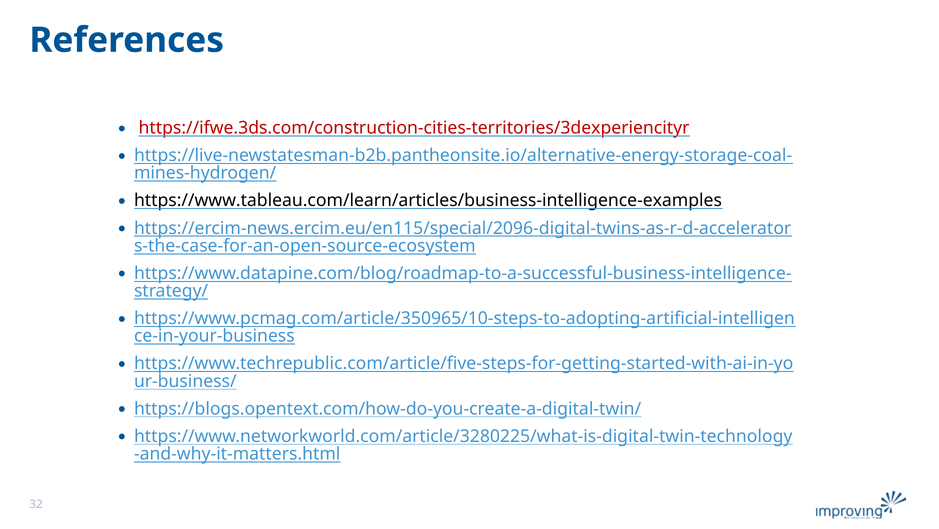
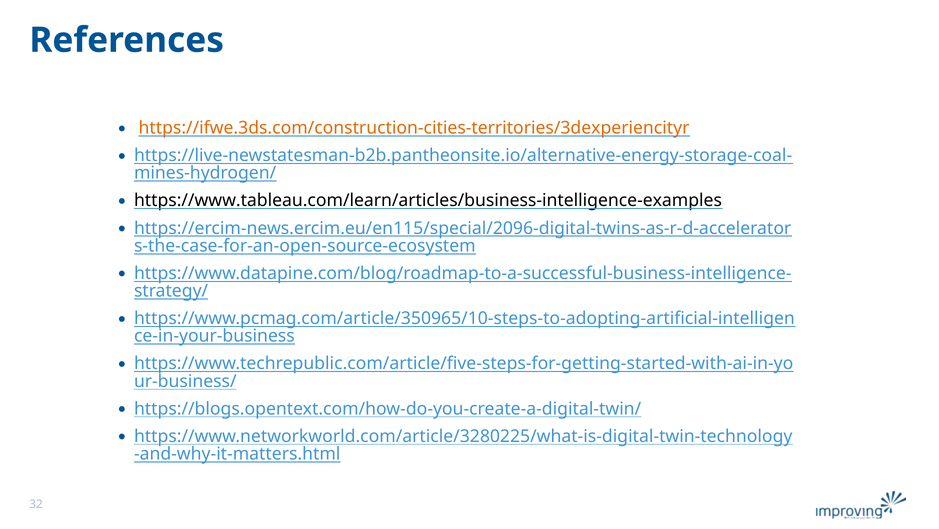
https://ifwe.3ds.com/construction-cities-territories/3dexperiencityr colour: red -> orange (414, 128)
